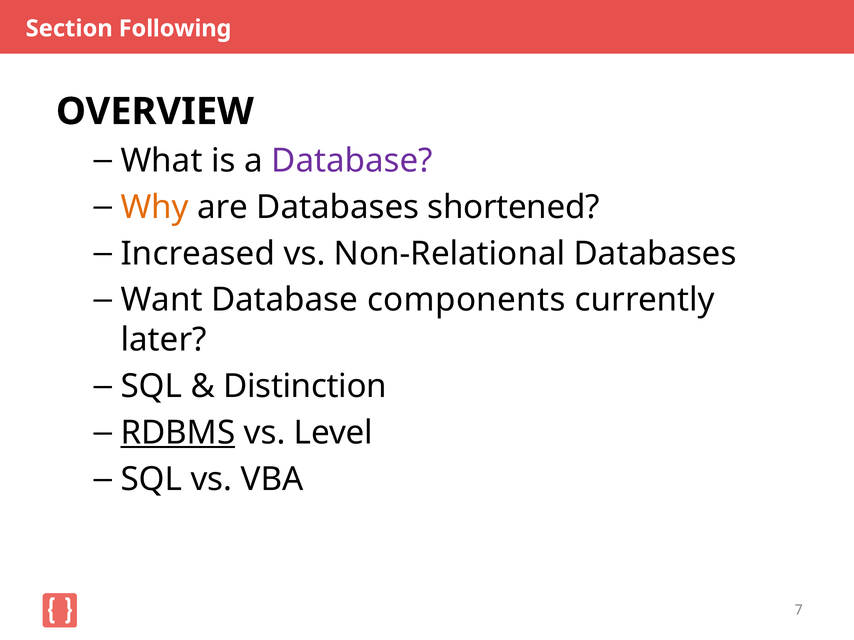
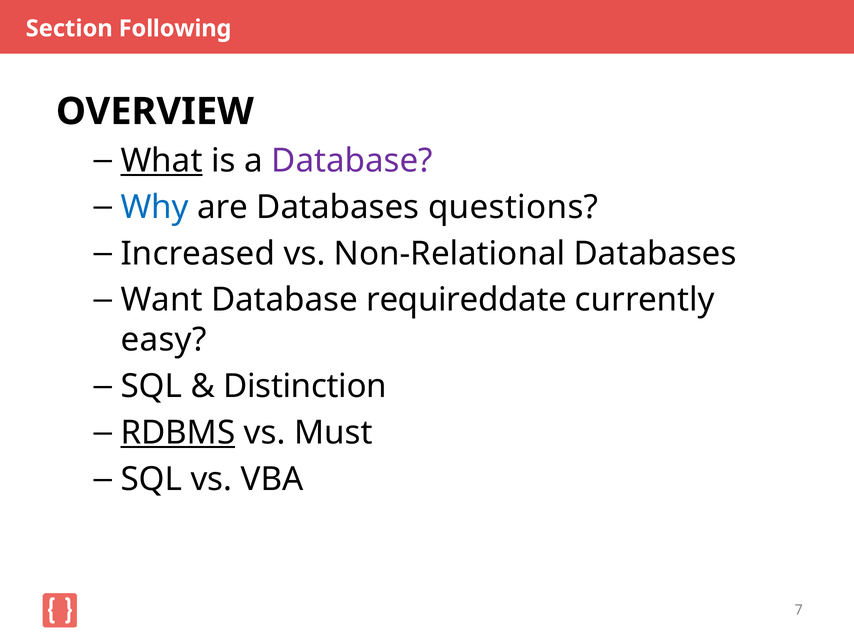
What underline: none -> present (162, 161)
Why colour: orange -> blue (155, 207)
shortened: shortened -> questions (513, 207)
components: components -> requireddate (467, 300)
later: later -> easy (164, 340)
Level: Level -> Must (333, 433)
